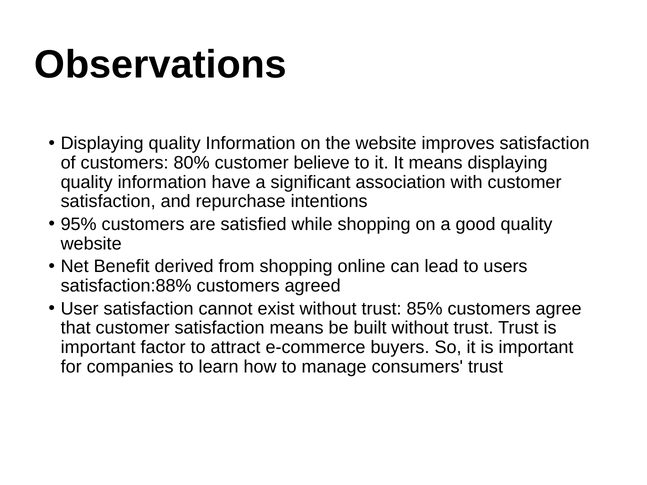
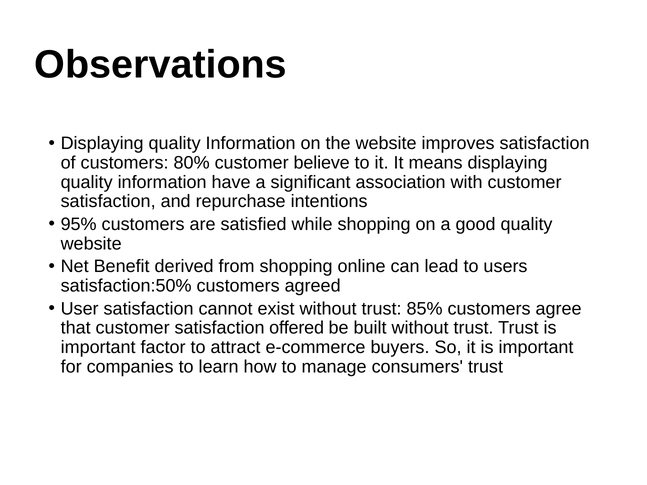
satisfaction:88%: satisfaction:88% -> satisfaction:50% (126, 286)
satisfaction means: means -> offered (297, 328)
